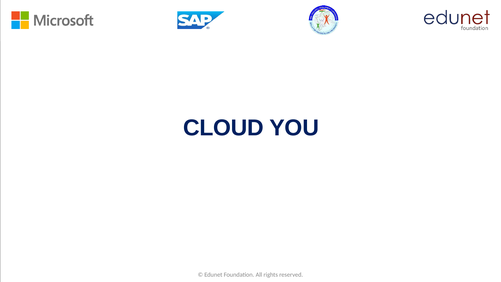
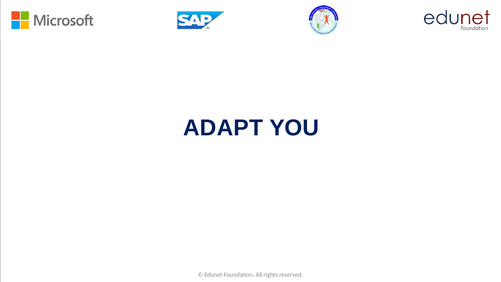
CLOUD: CLOUD -> ADAPT (223, 128)
